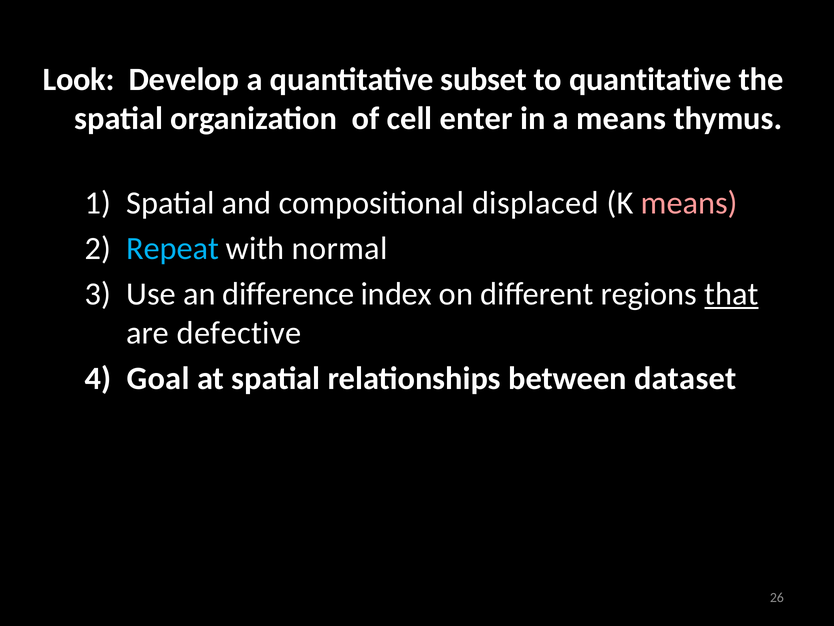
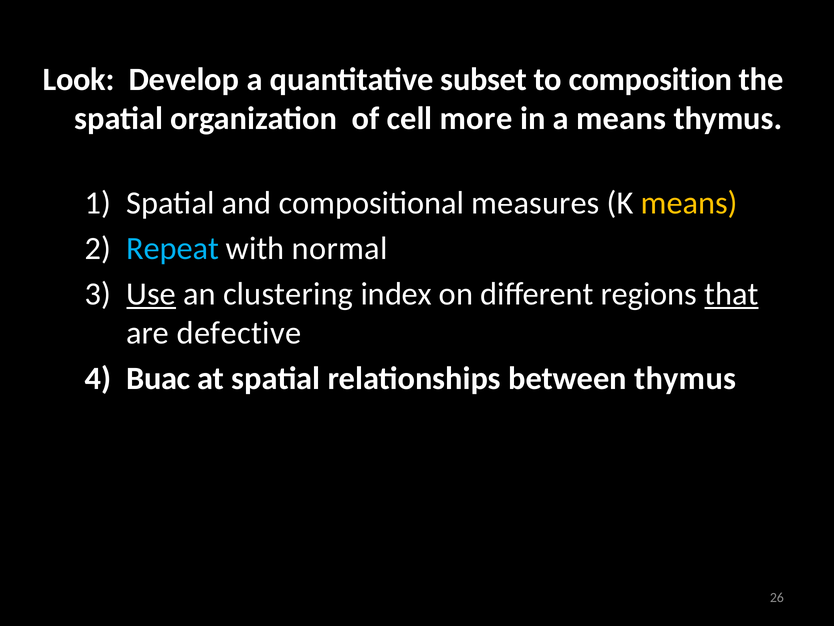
to quantitative: quantitative -> composition (650, 80)
enter: enter -> more (476, 119)
displaced: displaced -> measures (535, 203)
means colour: pink -> yellow (689, 203)
Use underline: none -> present (151, 294)
difference: difference -> clustering (288, 294)
Goal: Goal -> Buac (158, 378)
between dataset: dataset -> thymus (685, 378)
